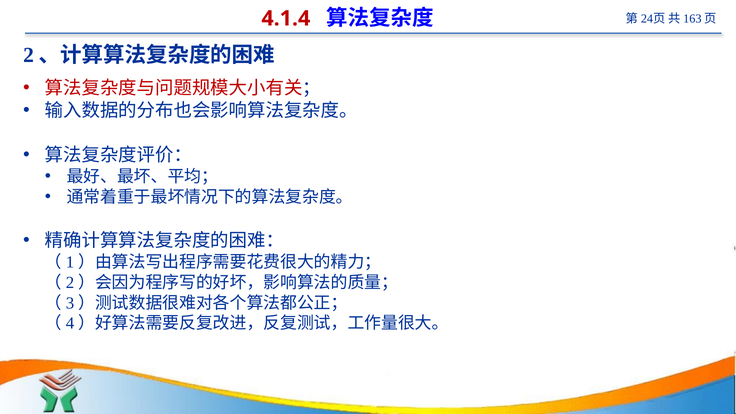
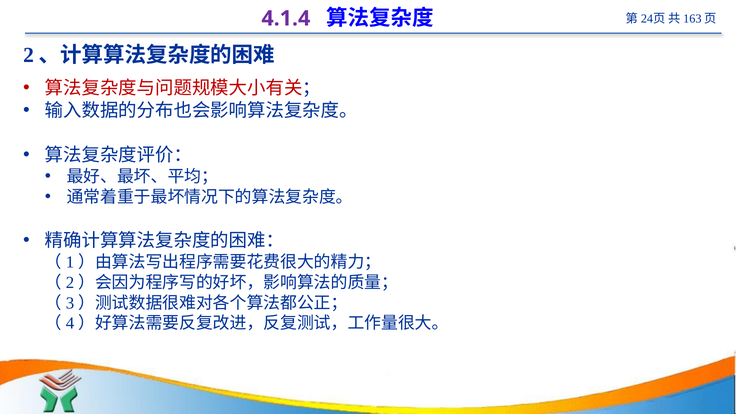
4.1.4 colour: red -> purple (286, 18)
